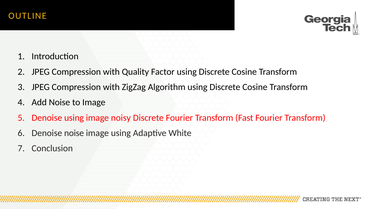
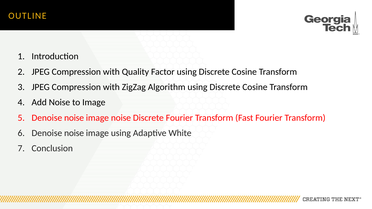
using: using -> noise (74, 118)
image noisy: noisy -> noise (121, 118)
